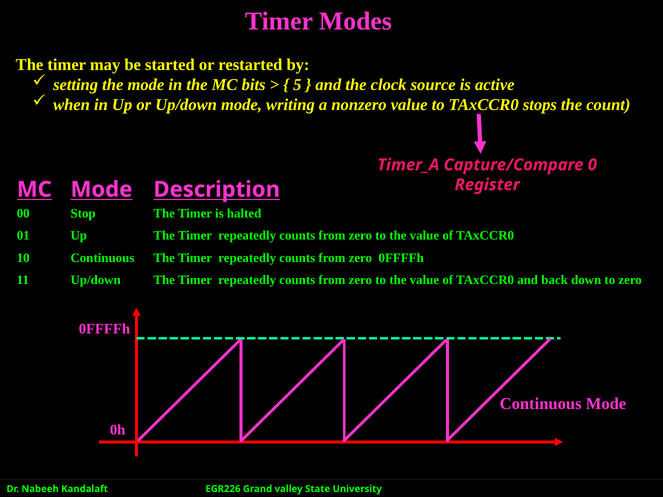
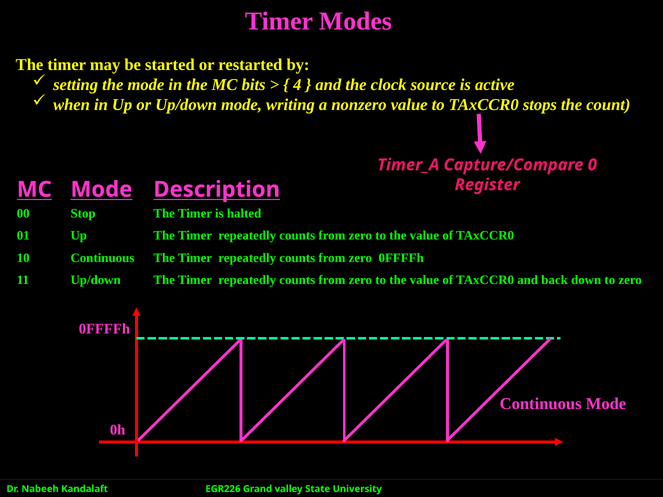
5: 5 -> 4 (297, 85)
